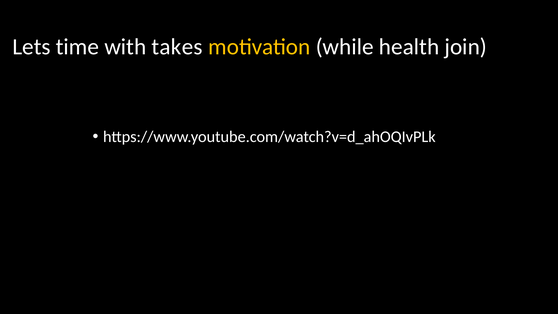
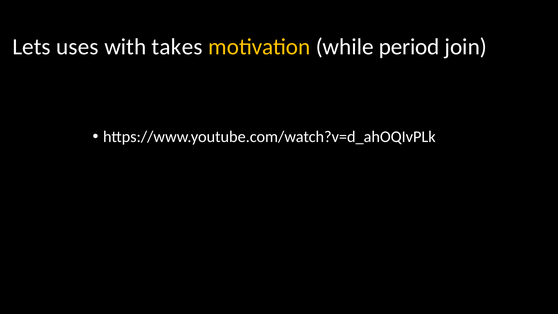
time: time -> uses (77, 47)
health: health -> period (409, 47)
